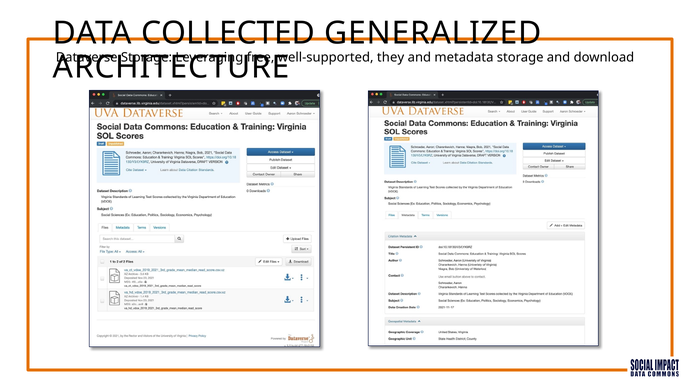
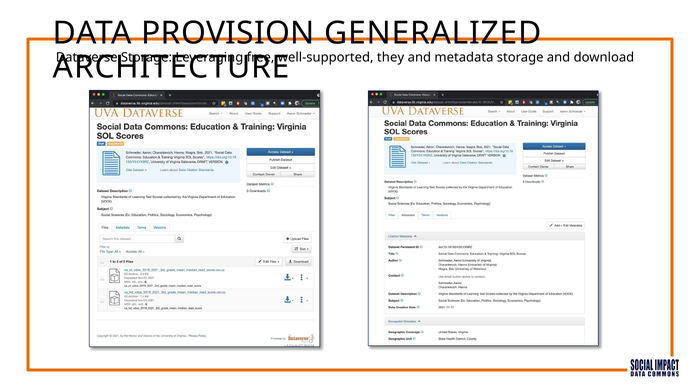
COLLECTED: COLLECTED -> PROVISION (228, 33)
